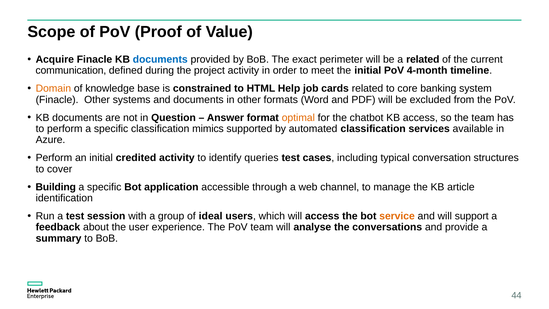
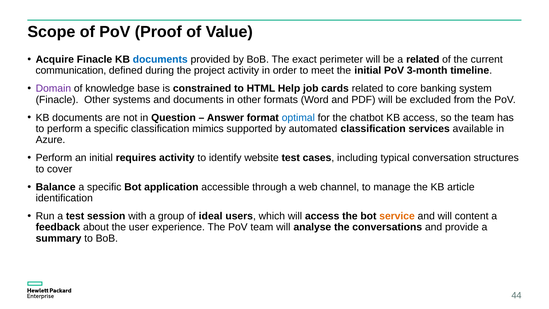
4-month: 4-month -> 3-month (427, 71)
Domain colour: orange -> purple (53, 88)
optimal colour: orange -> blue (298, 118)
credited: credited -> requires (136, 158)
queries: queries -> website (262, 158)
Building: Building -> Balance (56, 187)
support: support -> content (472, 216)
